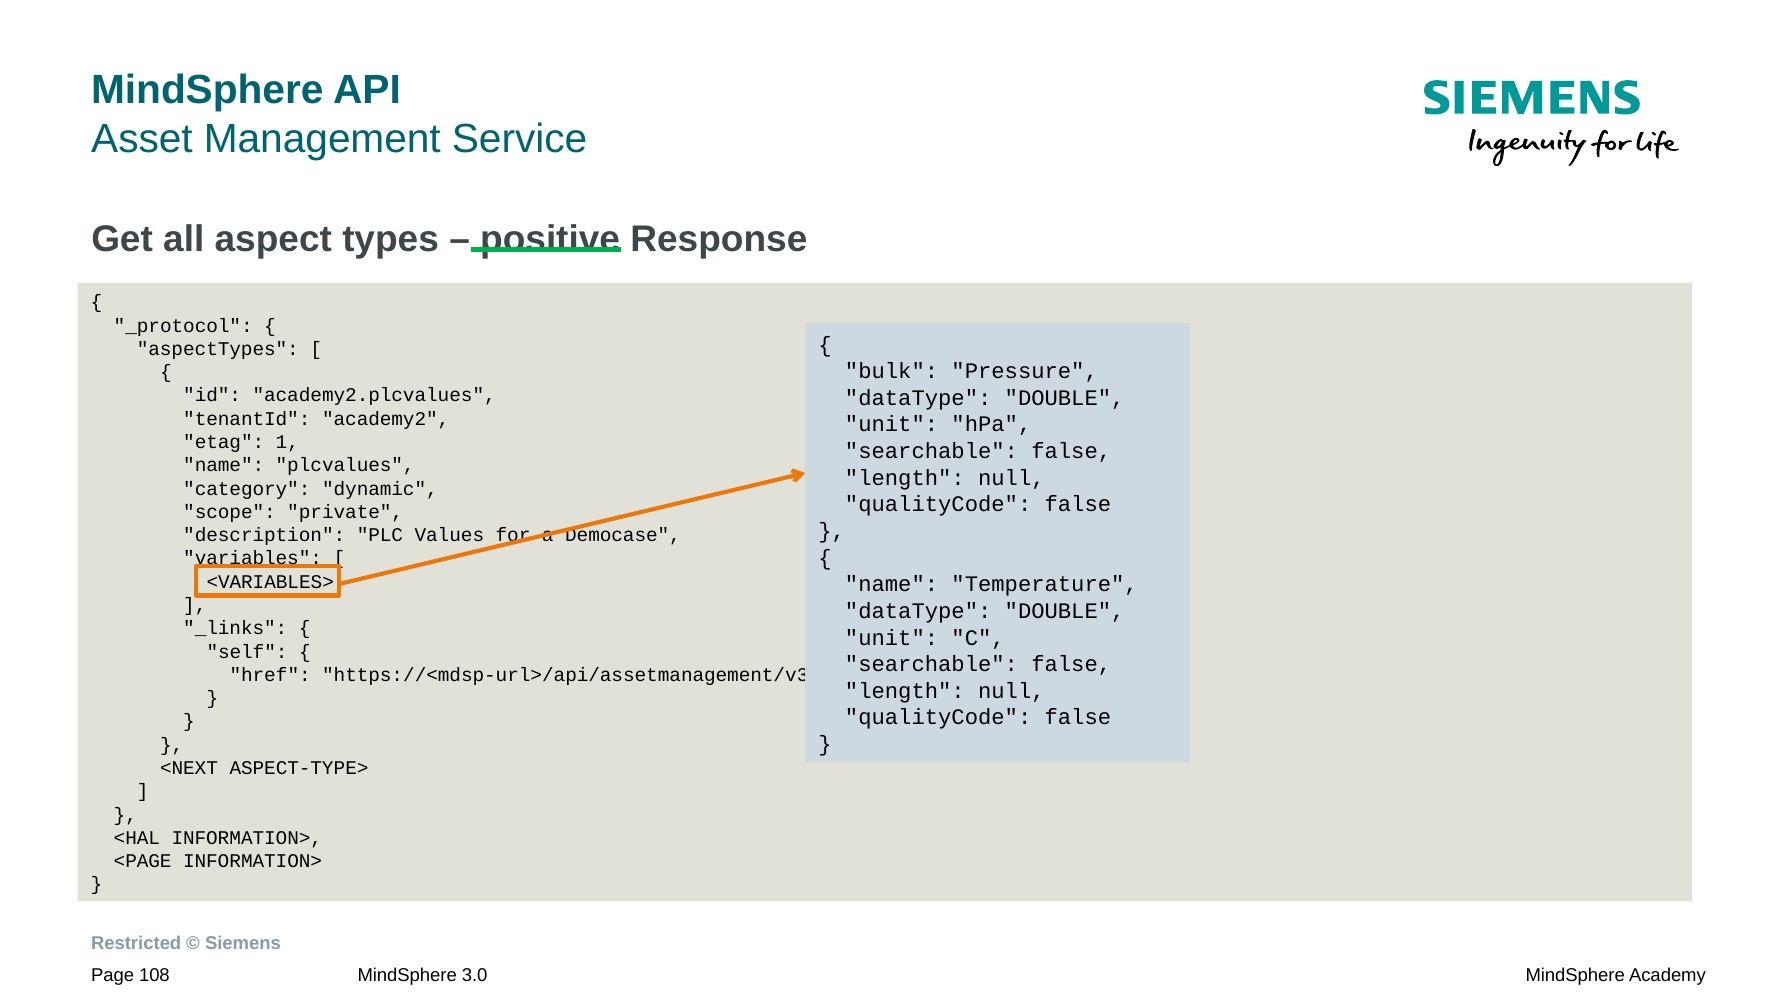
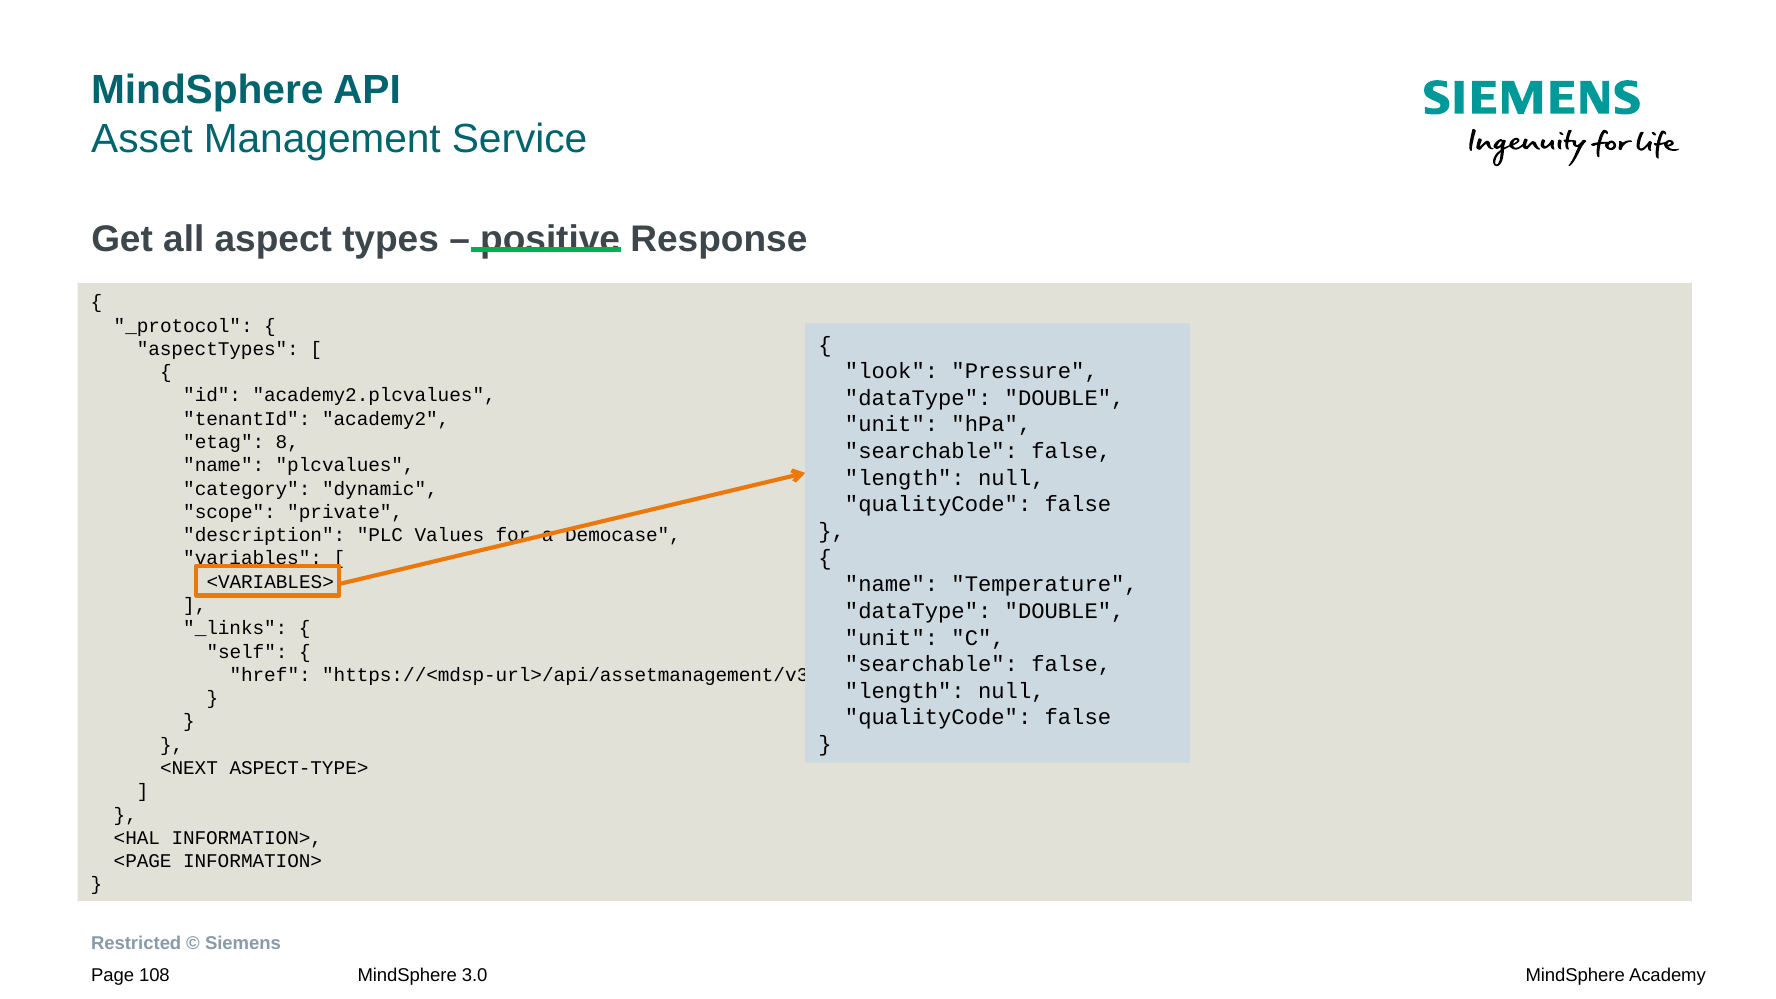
bulk: bulk -> look (892, 371)
1: 1 -> 8 (287, 442)
